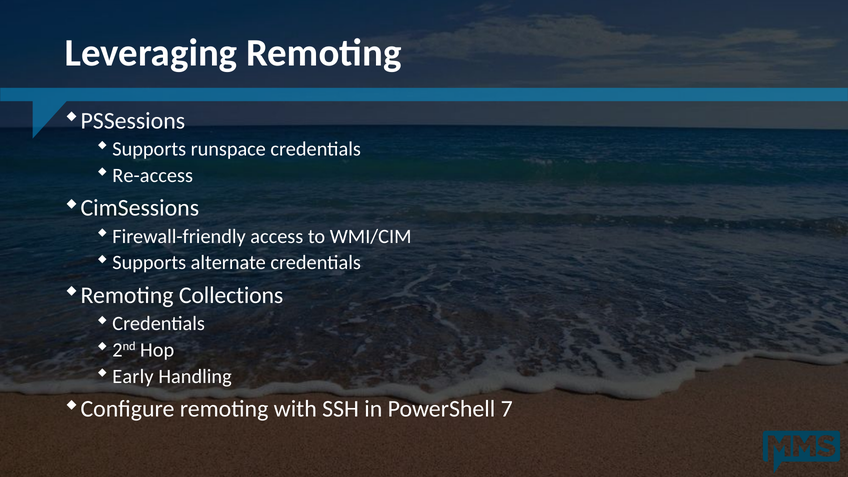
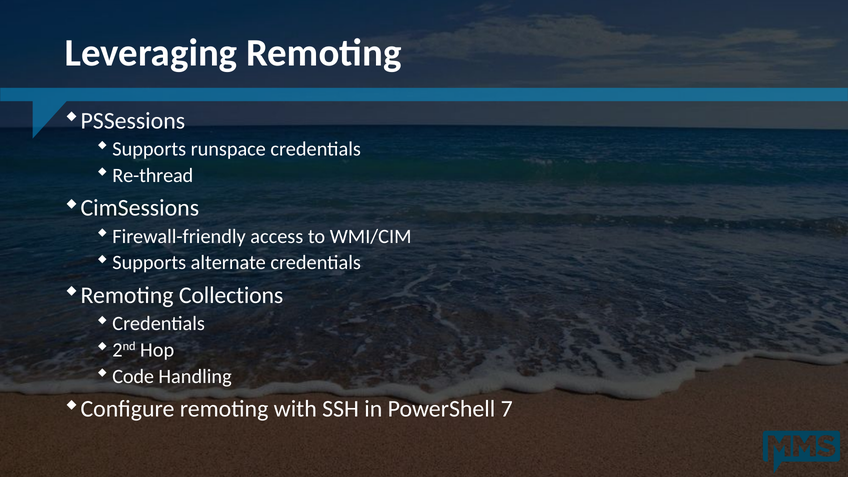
Re-access: Re-access -> Re-thread (153, 175)
Early: Early -> Code (133, 376)
